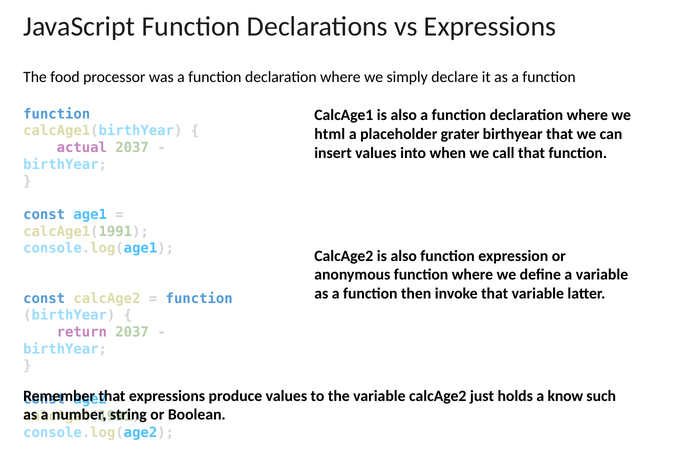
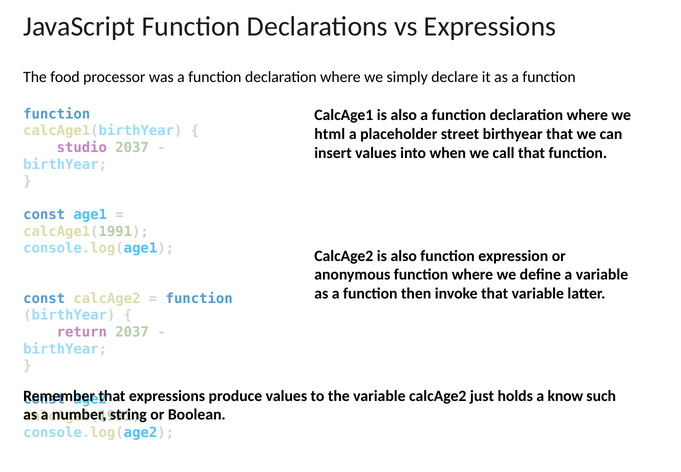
grater: grater -> street (460, 134)
actual: actual -> studio (82, 147)
